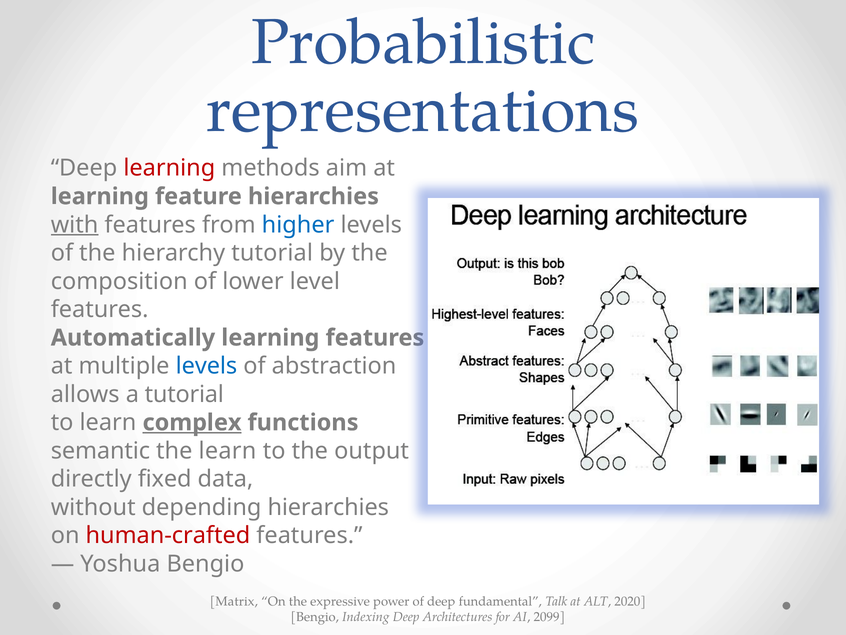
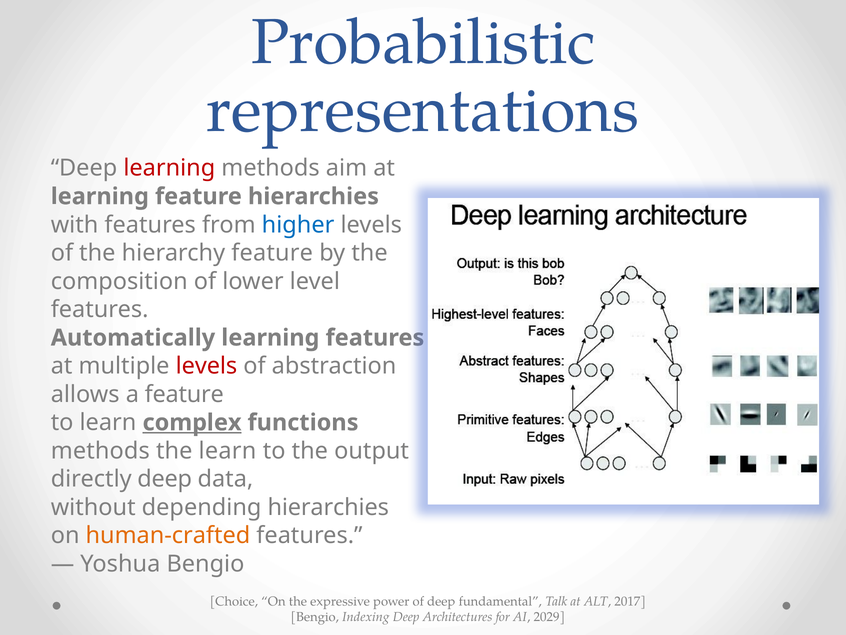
with underline: present -> none (75, 225)
hierarchy tutorial: tutorial -> feature (272, 253)
levels colour: blue -> red (206, 366)
a tutorial: tutorial -> feature (184, 394)
semantic: semantic -> methods (100, 451)
directly fixed: fixed -> deep (165, 479)
human-crafted colour: red -> orange (168, 535)
Matrix: Matrix -> Choice (234, 601)
2020: 2020 -> 2017 (630, 601)
2099: 2099 -> 2029 (549, 617)
